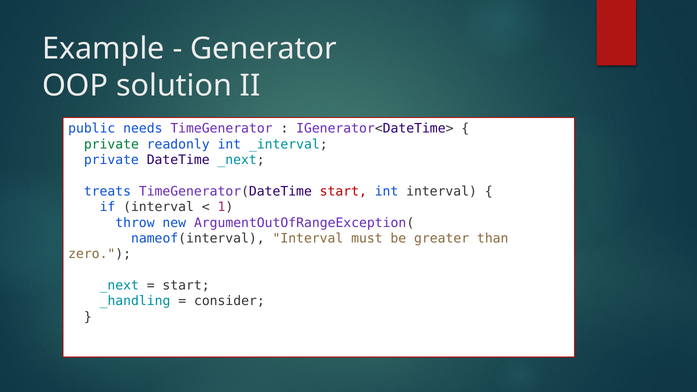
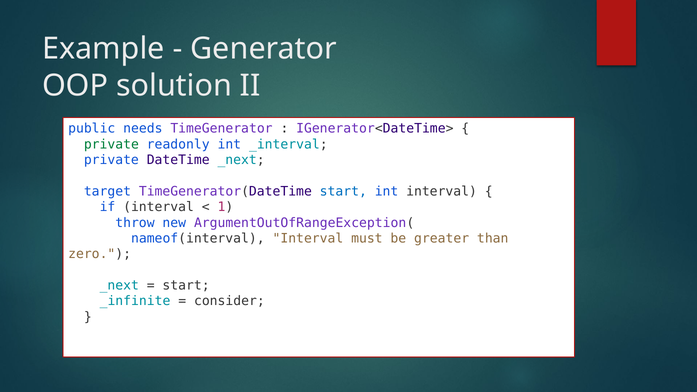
treats: treats -> target (107, 191)
start colour: red -> blue (343, 191)
_handling: _handling -> _infinite (135, 301)
